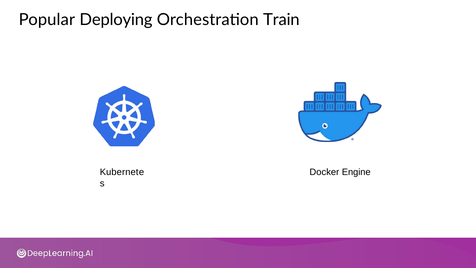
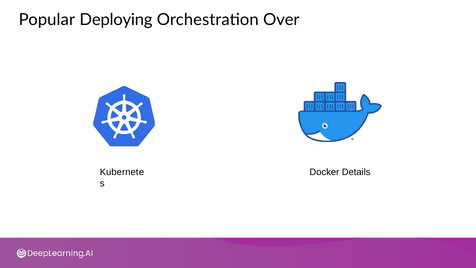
Train: Train -> Over (281, 20)
Engine: Engine -> Details (356, 172)
